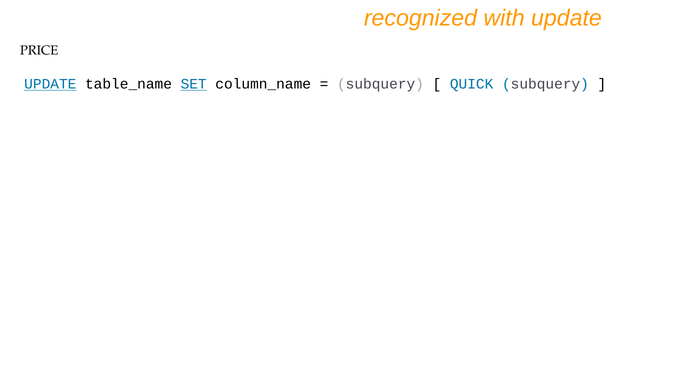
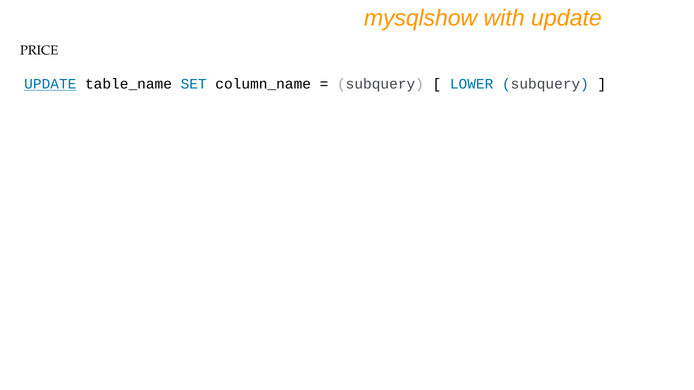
recognized: recognized -> mysqlshow (421, 18)
SET underline: present -> none (194, 84)
QUICK: QUICK -> LOWER (472, 84)
